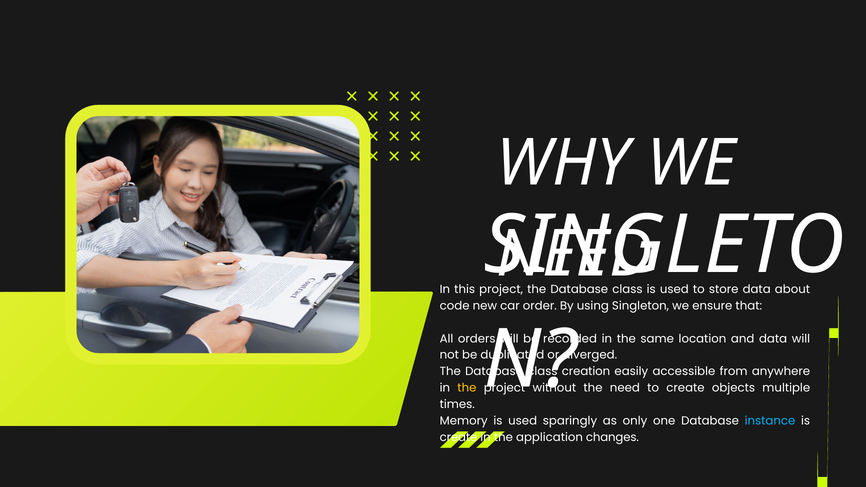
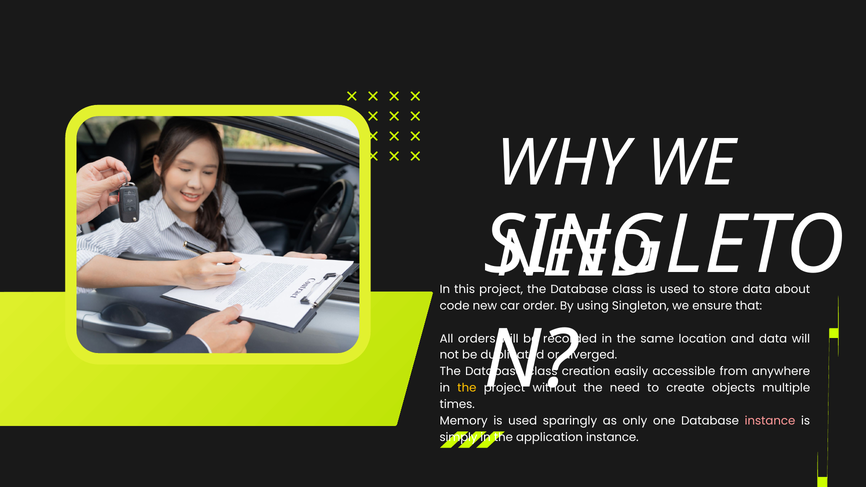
instance colour: light blue -> pink (770, 421)
create: create -> simply (458, 437)
application changes: changes -> instance (612, 437)
